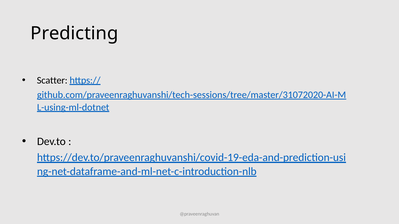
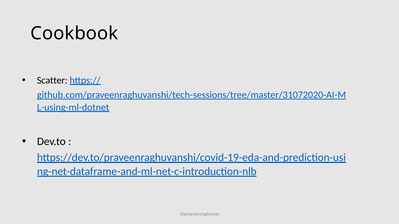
Predicting: Predicting -> Cookbook (74, 34)
